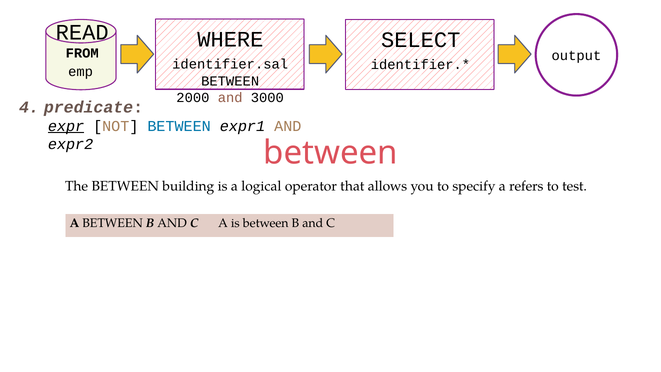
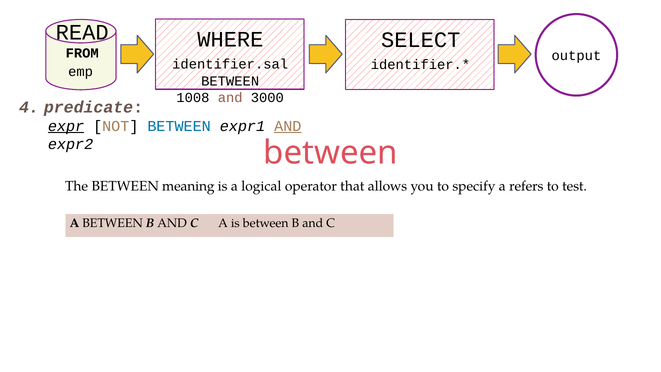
2000: 2000 -> 1008 (193, 97)
AND underline: none -> present (288, 126)
building: building -> meaning (188, 186)
